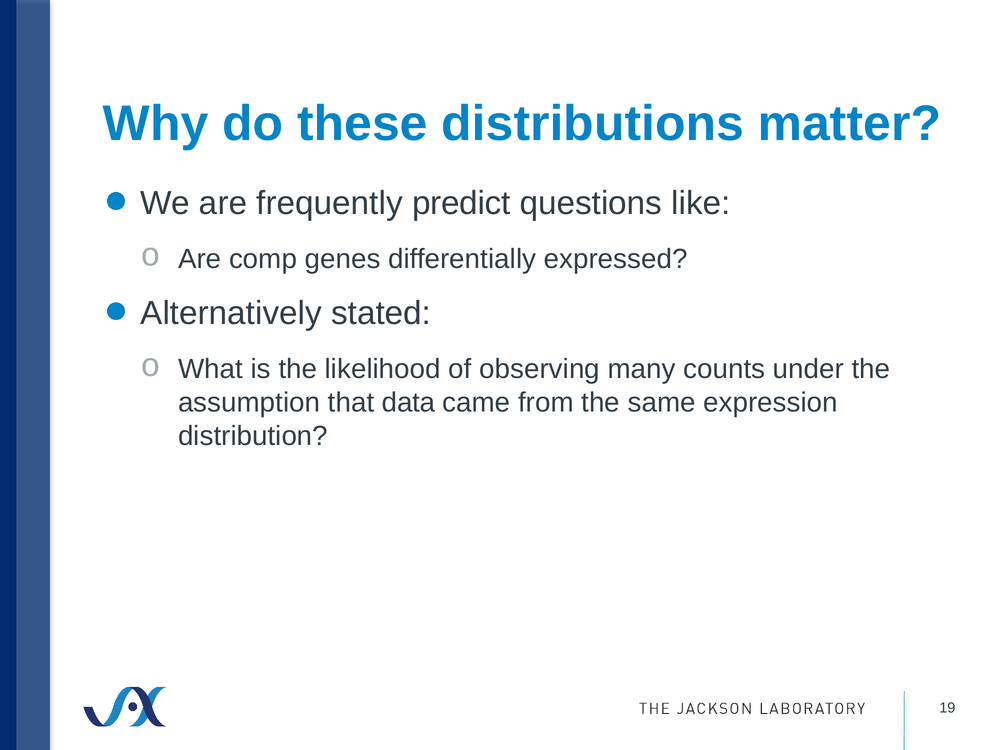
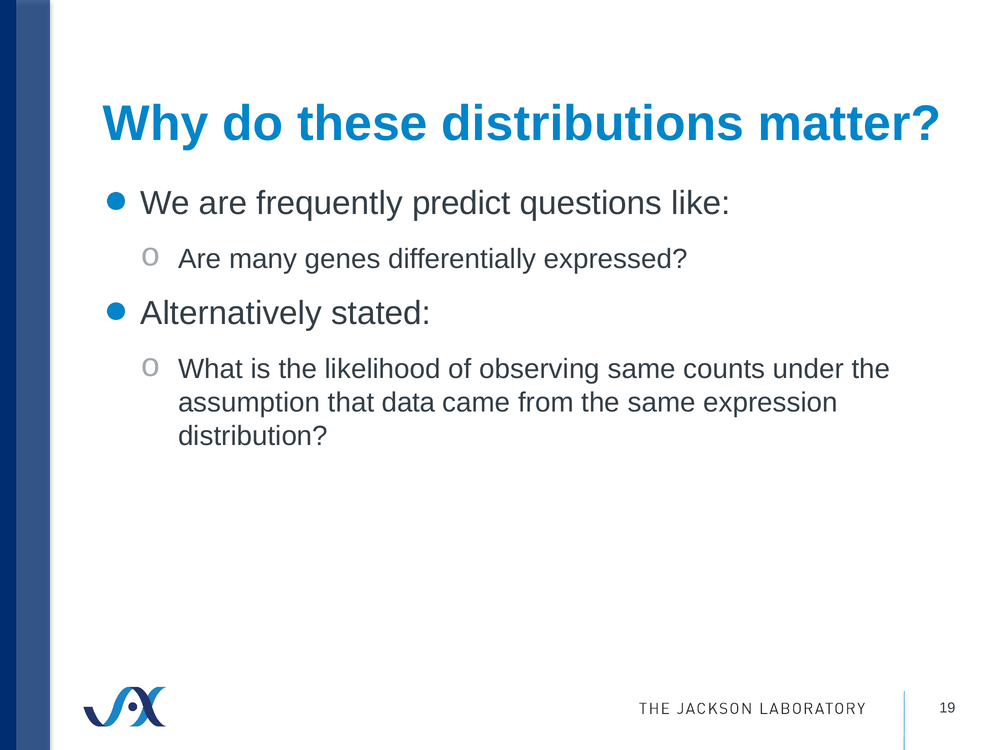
comp: comp -> many (263, 259)
observing many: many -> same (642, 369)
